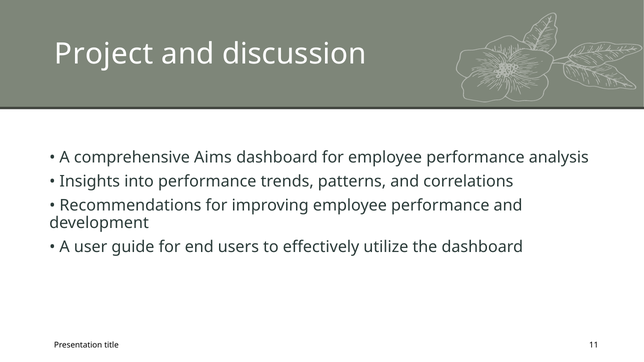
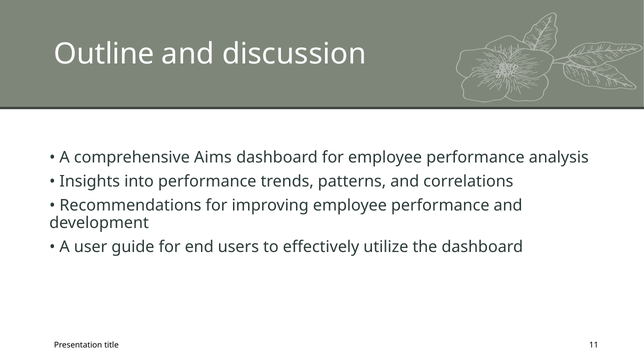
Project: Project -> Outline (104, 54)
